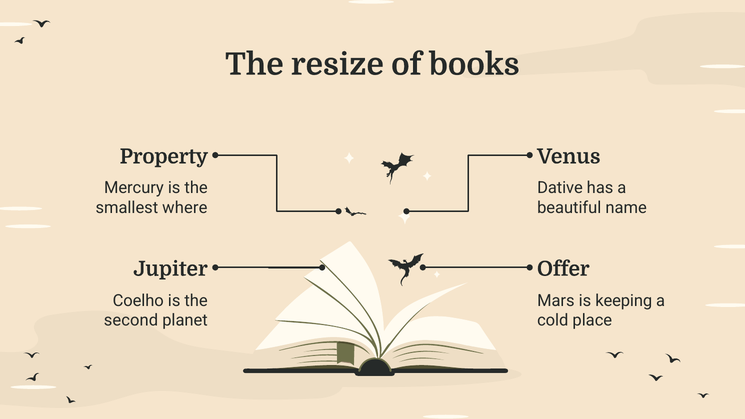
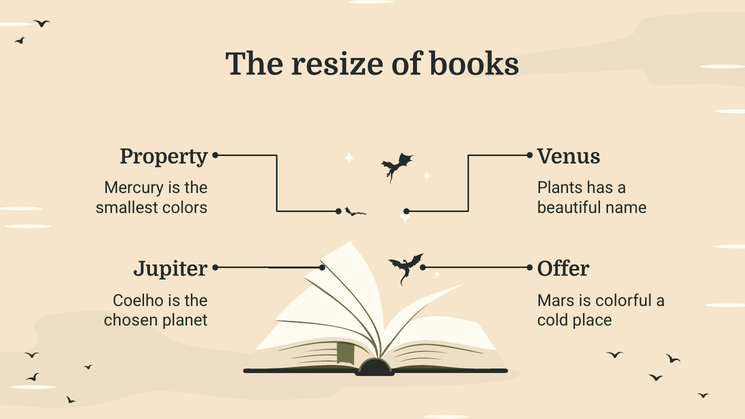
Dative: Dative -> Plants (560, 188)
where: where -> colors (185, 208)
keeping: keeping -> colorful (624, 301)
second: second -> chosen (131, 320)
